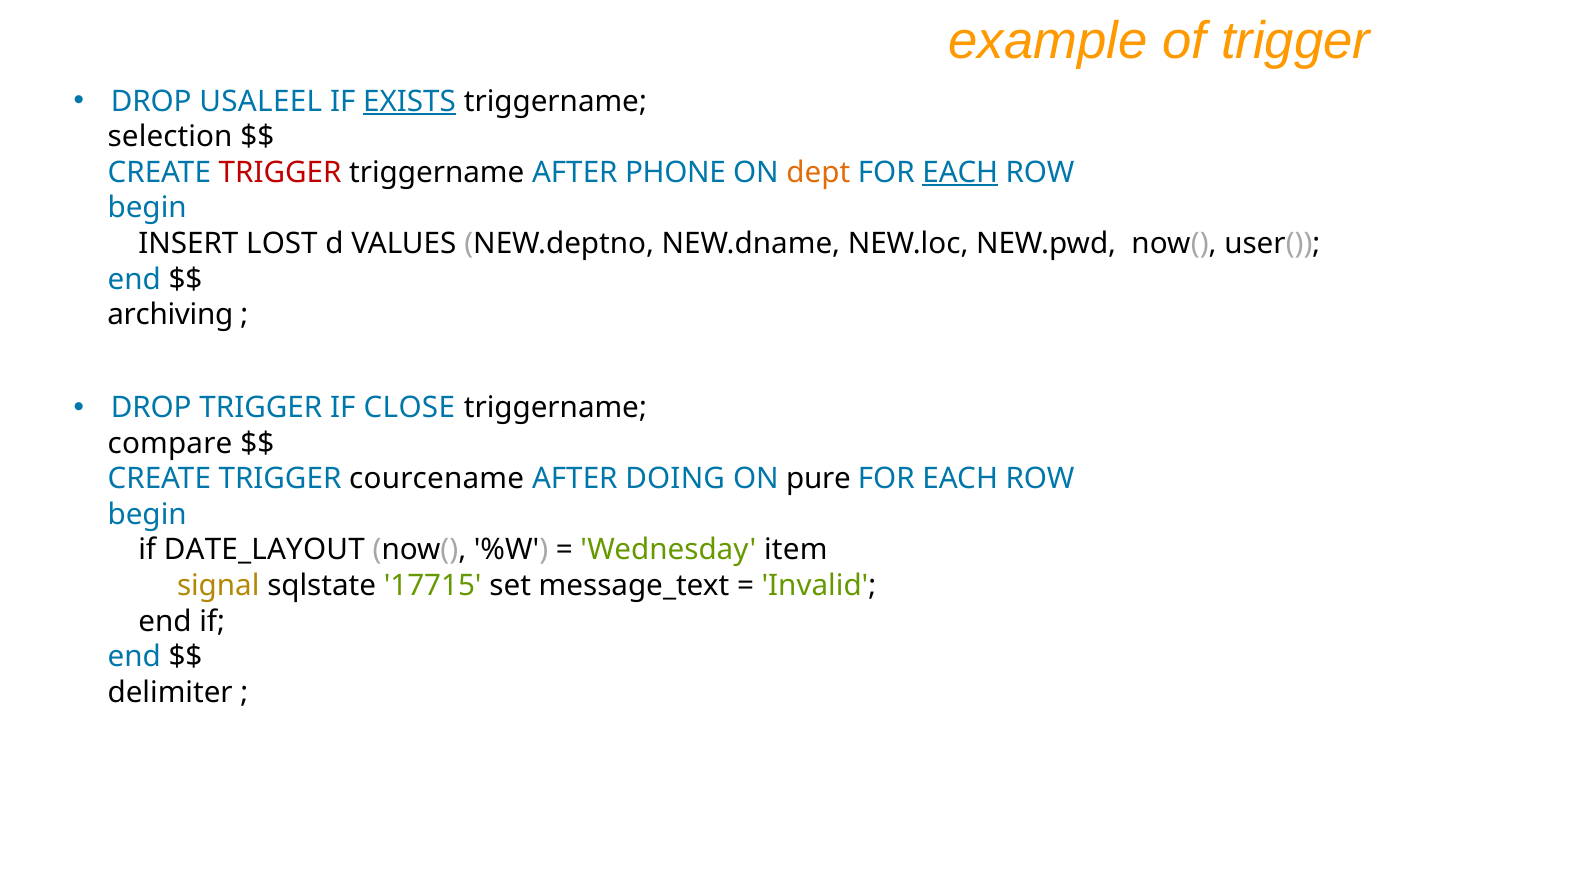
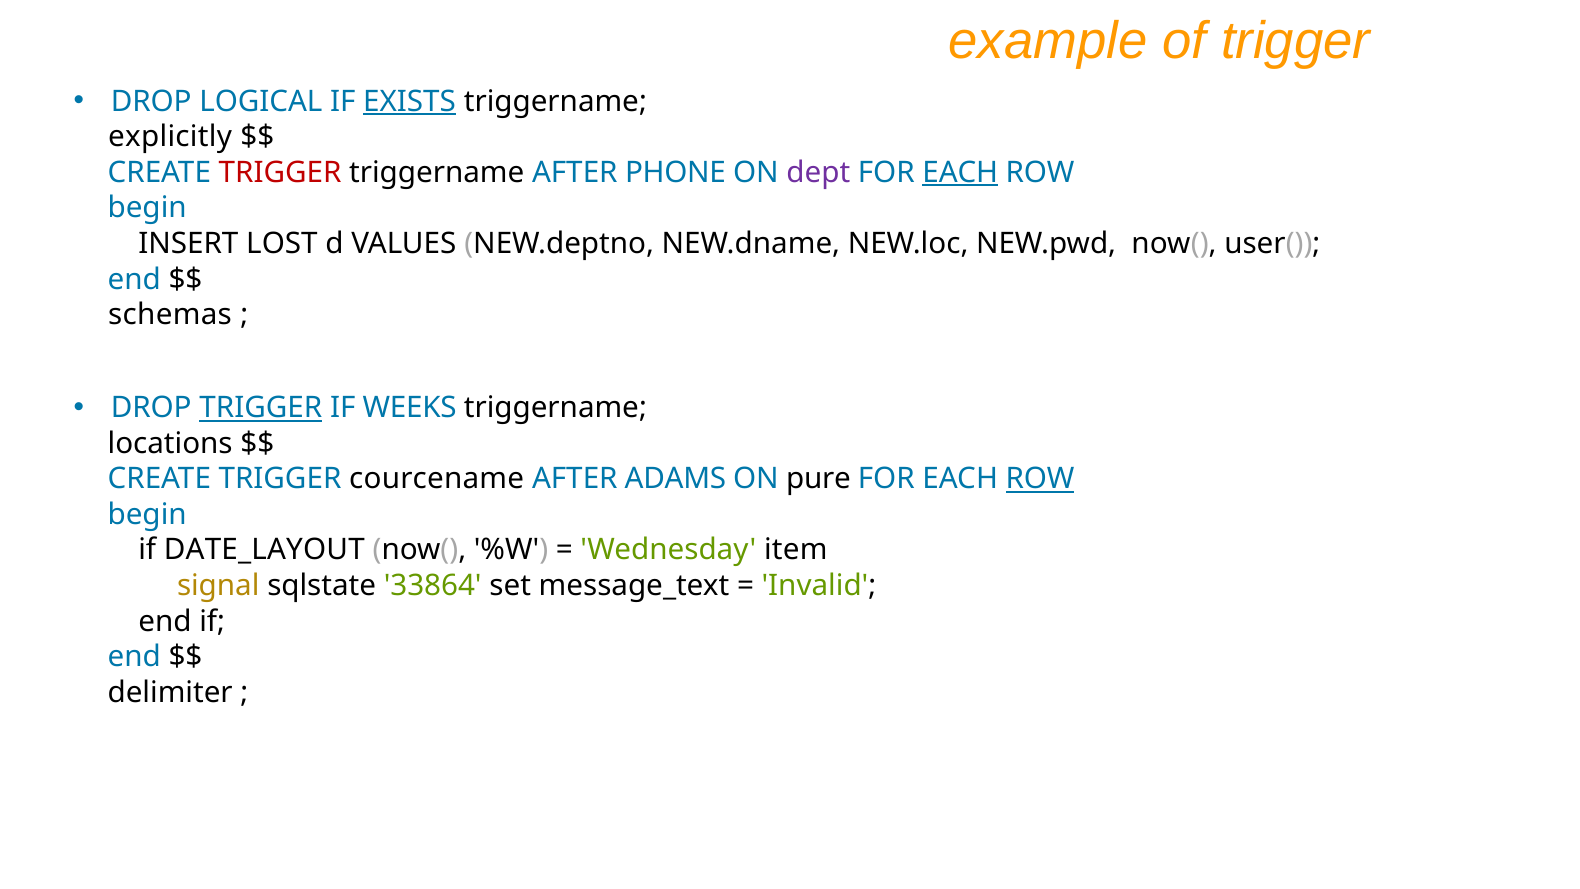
USALEEL: USALEEL -> LOGICAL (261, 101)
selection: selection -> explicitly (170, 137)
dept colour: orange -> purple (818, 173)
archiving: archiving -> schemas (170, 315)
TRIGGER underline: none -> present (261, 408)
CLOSE: CLOSE -> WEEKS (410, 408)
compare: compare -> locations (170, 443)
DOING: DOING -> ADAMS (675, 479)
ROW underline: none -> present (1040, 479)
17715: 17715 -> 33864 (433, 586)
